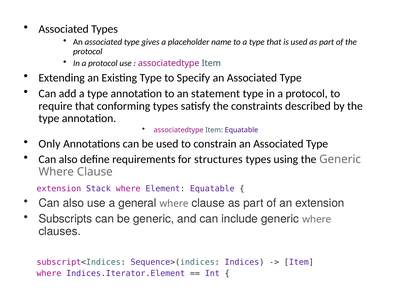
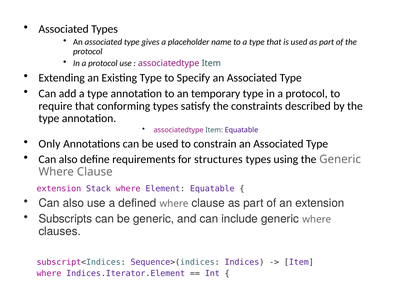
statement: statement -> temporary (216, 93)
general: general -> defined (137, 203)
